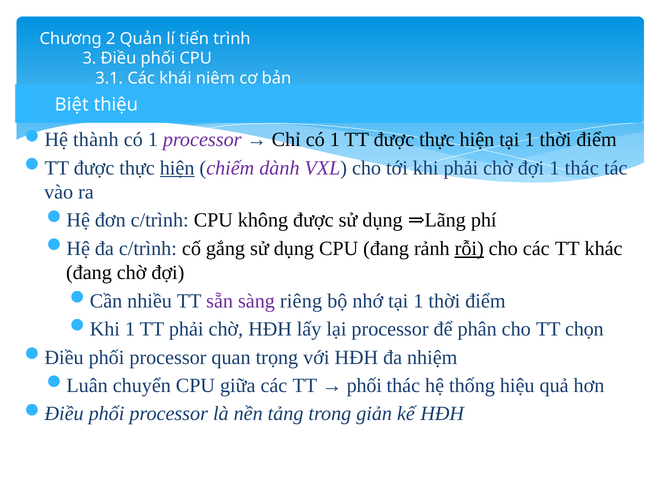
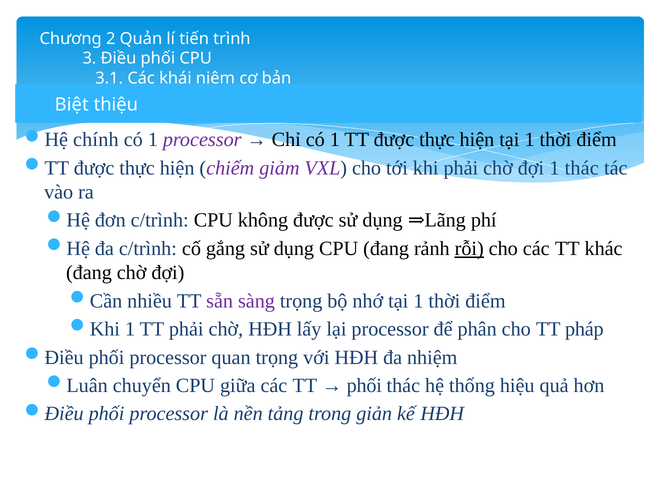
thành: thành -> chính (96, 140)
hiện underline: present -> none (177, 168)
dành: dành -> giảm (279, 168)
sàng riêng: riêng -> trọng (301, 301)
chọn: chọn -> pháp (584, 329)
